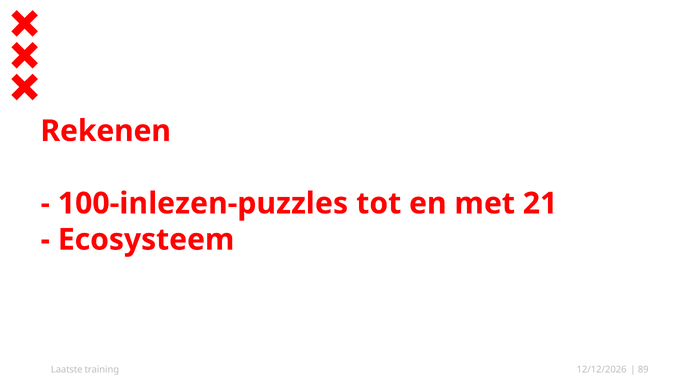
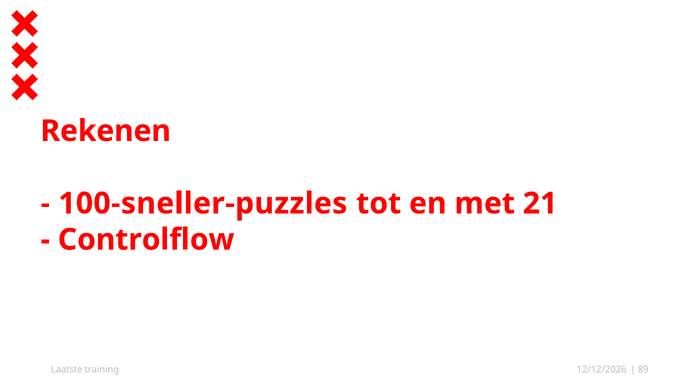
100-inlezen-puzzles: 100-inlezen-puzzles -> 100-sneller-puzzles (203, 203)
Ecosysteem: Ecosysteem -> Controlflow (146, 239)
